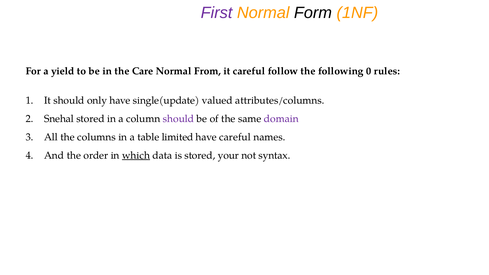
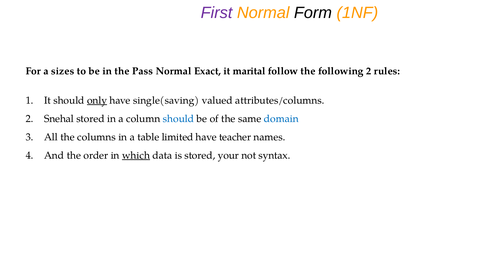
yield: yield -> sizes (63, 71)
Care: Care -> Pass (143, 71)
From: From -> Exact (208, 71)
it careful: careful -> marital (249, 71)
following 0: 0 -> 2 (369, 71)
only underline: none -> present (97, 100)
single(update: single(update -> single(saving (166, 100)
should colour: purple -> blue (178, 119)
domain colour: purple -> blue (281, 119)
have careful: careful -> teacher (235, 137)
